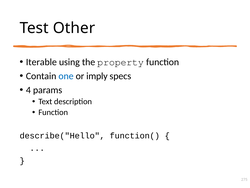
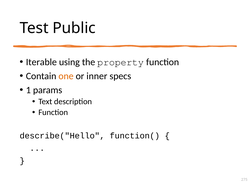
Other: Other -> Public (74, 28)
one colour: blue -> orange (66, 76)
imply: imply -> inner (97, 76)
4: 4 -> 1 (28, 90)
